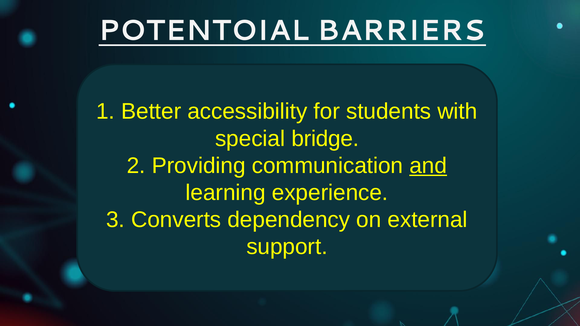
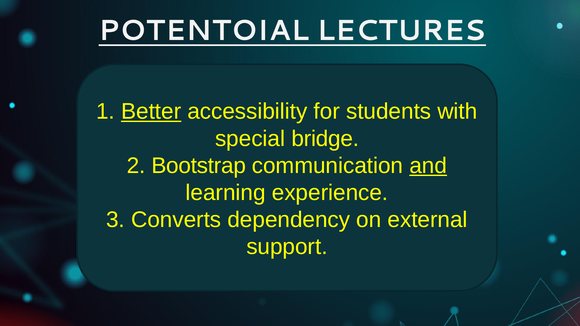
BARRIERS: BARRIERS -> LECTURES (401, 31)
Better underline: none -> present (151, 112)
Providing: Providing -> Bootstrap (199, 166)
